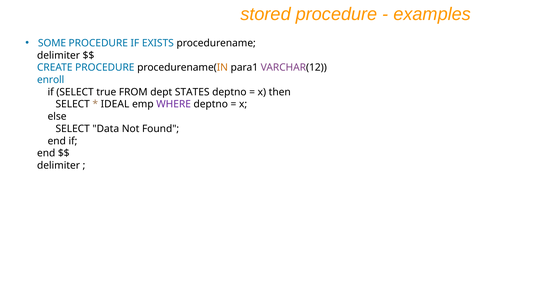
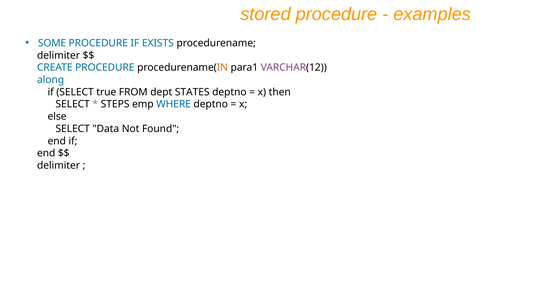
enroll: enroll -> along (51, 80)
IDEAL: IDEAL -> STEPS (115, 104)
WHERE colour: purple -> blue (174, 104)
